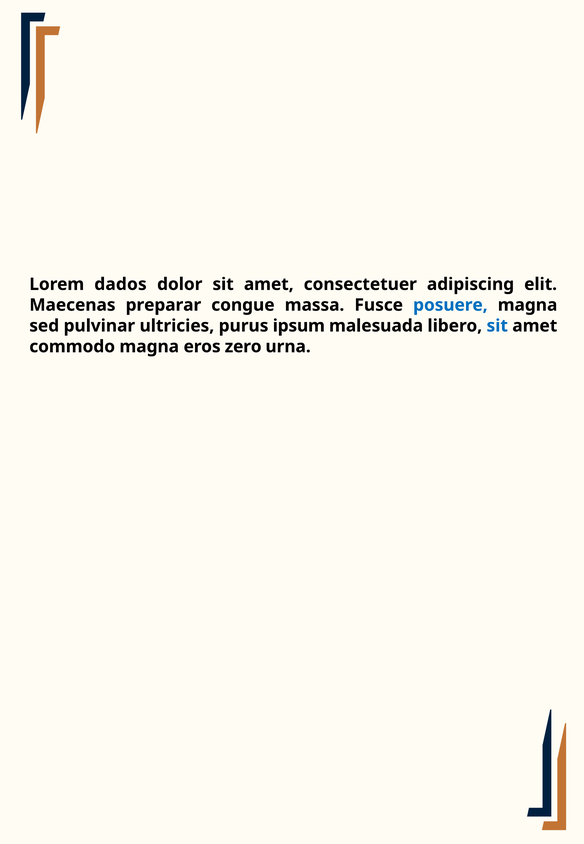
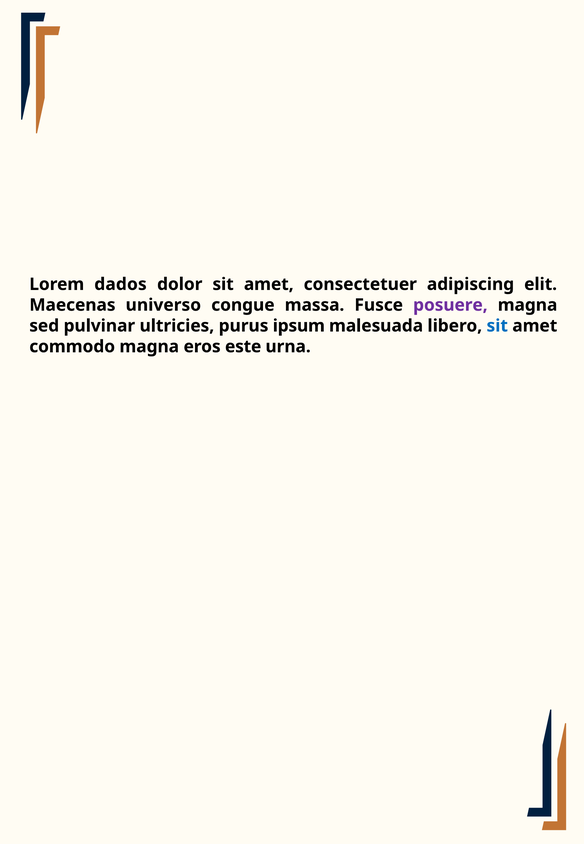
preparar: preparar -> universo (163, 305)
posuere colour: blue -> purple (450, 305)
zero: zero -> este (243, 346)
